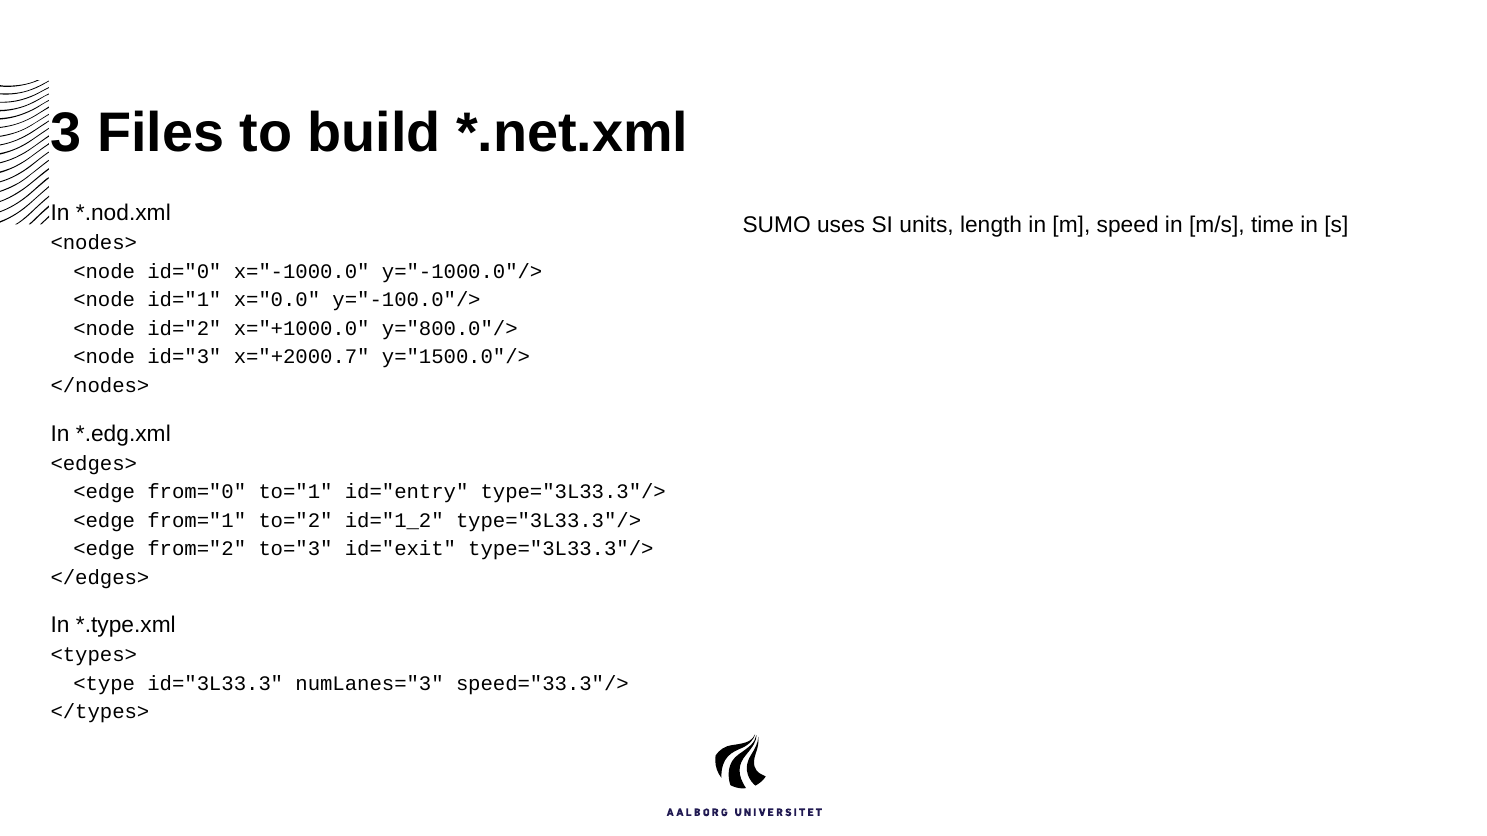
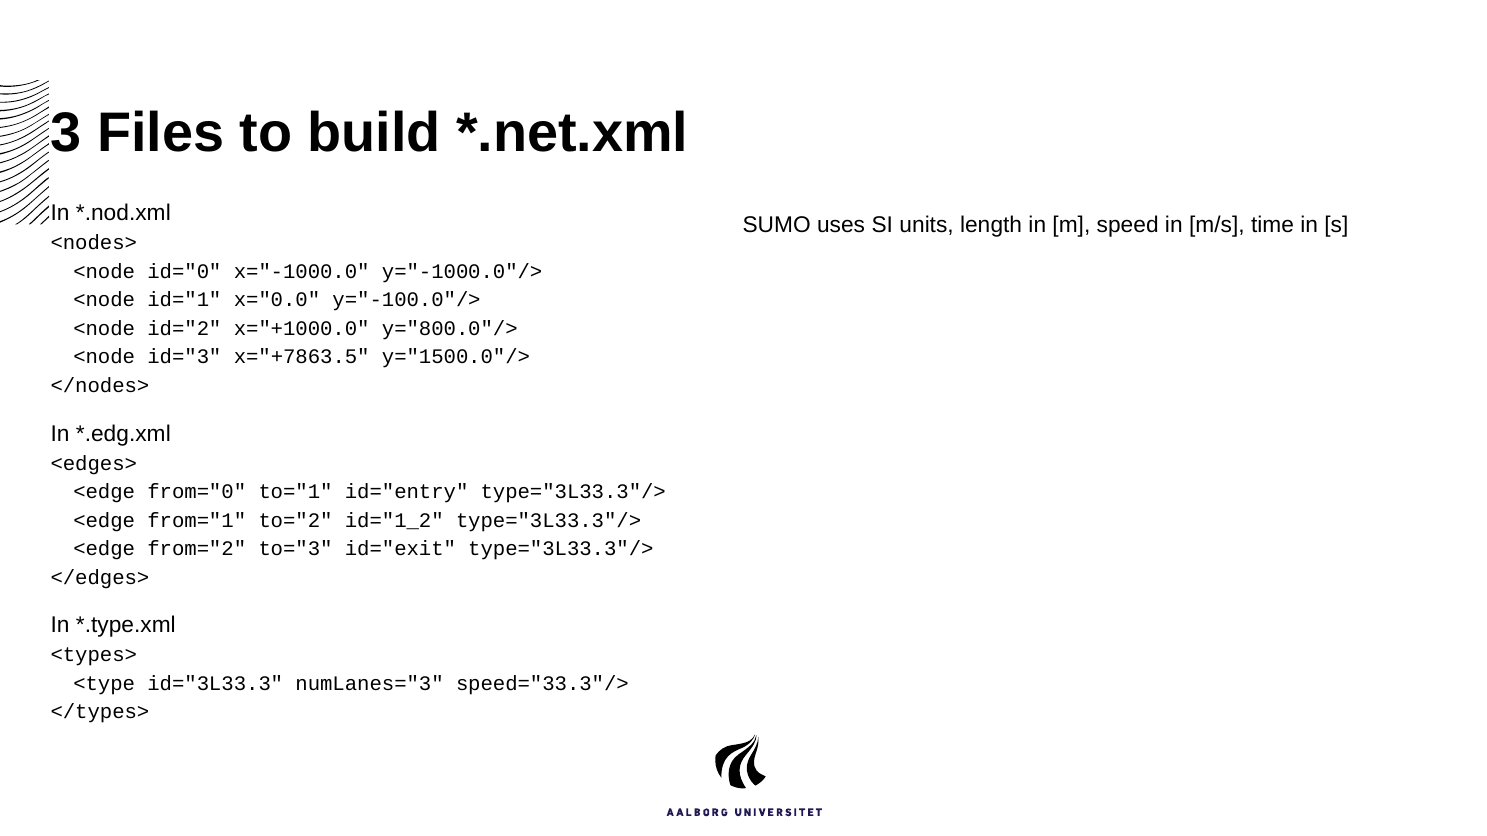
x="+2000.7: x="+2000.7 -> x="+7863.5 (302, 357)
